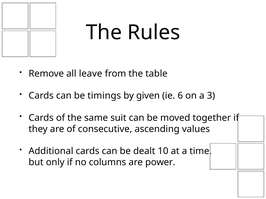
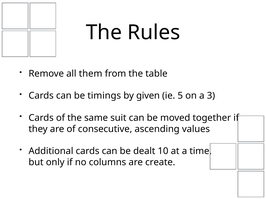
leave: leave -> them (91, 74)
6: 6 -> 5 (180, 96)
power: power -> create (160, 163)
